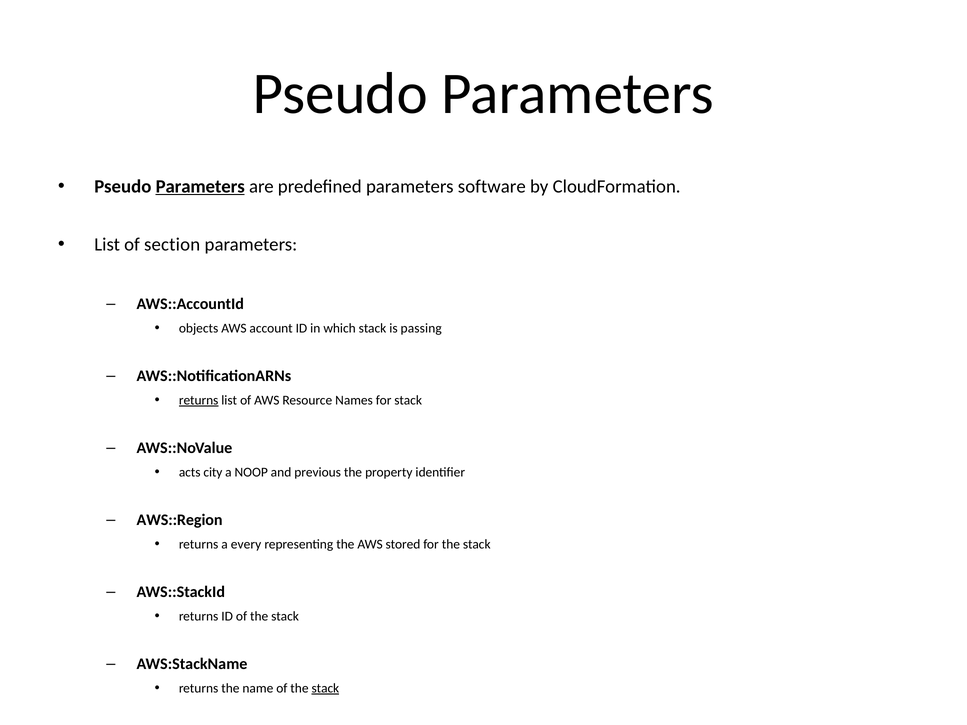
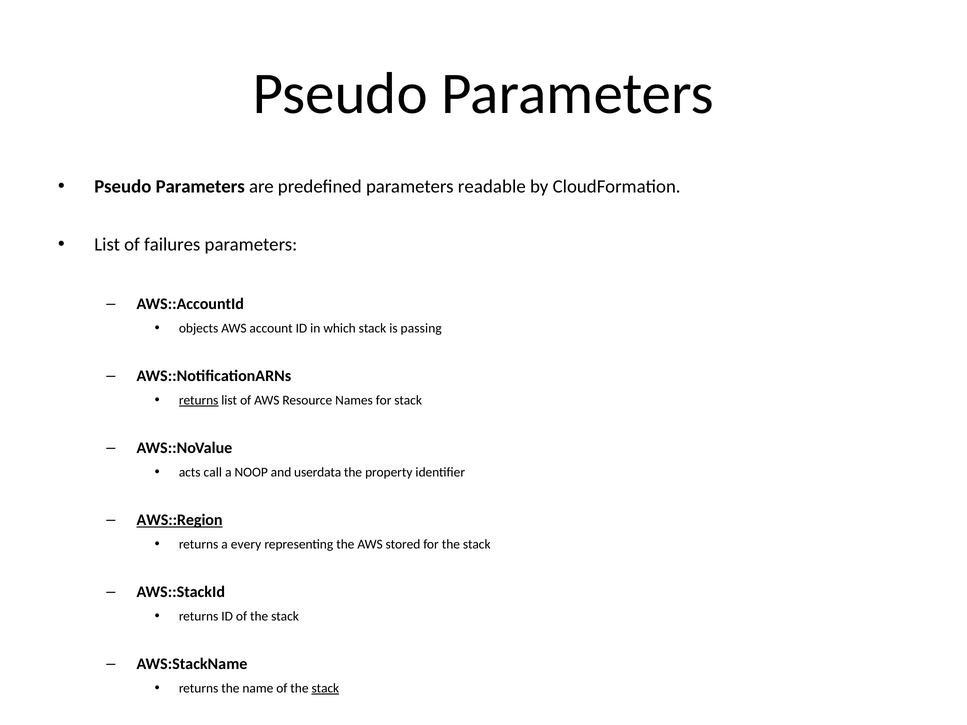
Parameters underline: present -> none (200, 187)
software: software -> readable (492, 187)
section: section -> failures (172, 245)
city: city -> call (213, 472)
previous: previous -> userdata (318, 472)
AWS::Region underline: none -> present (180, 520)
